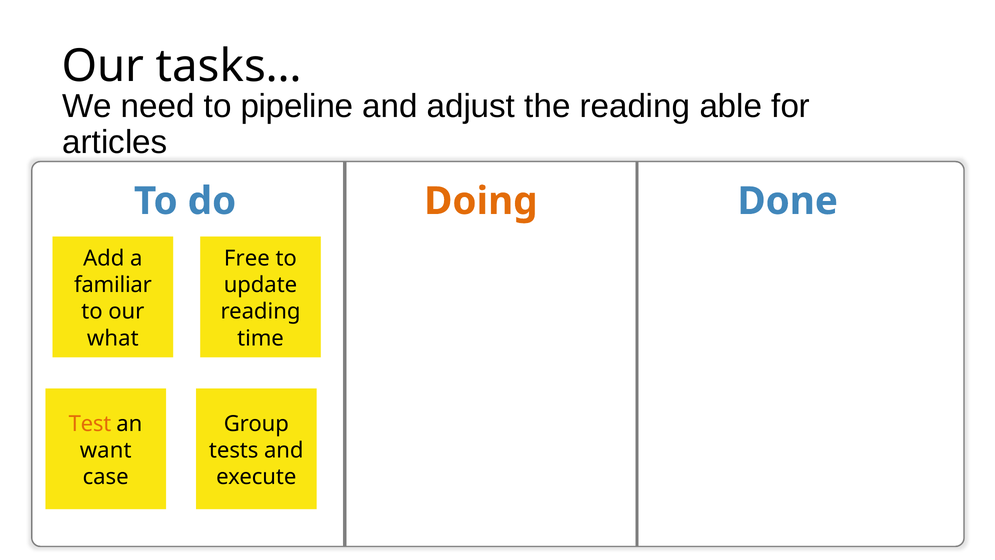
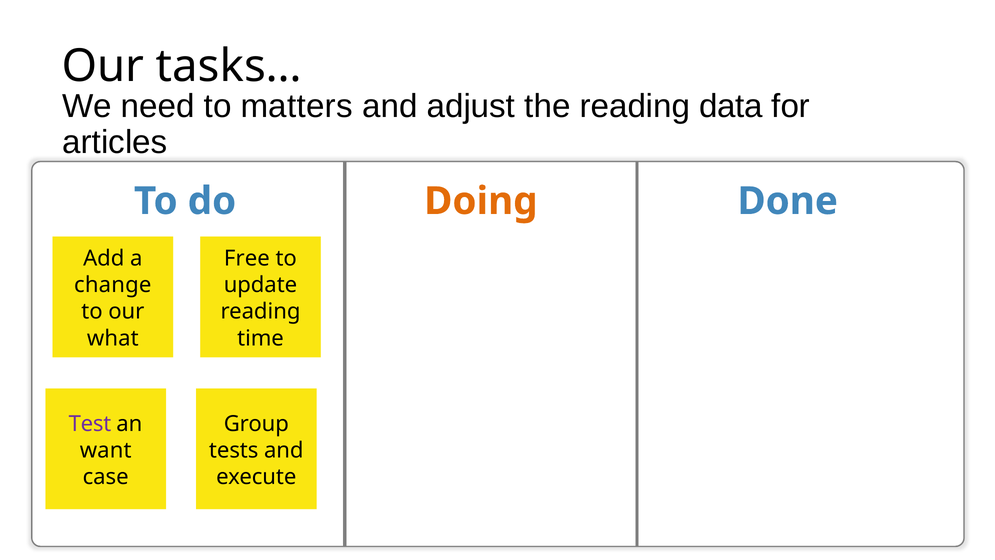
pipeline: pipeline -> matters (297, 106)
able: able -> data (731, 106)
familiar: familiar -> change (113, 285)
Test colour: orange -> purple (90, 424)
